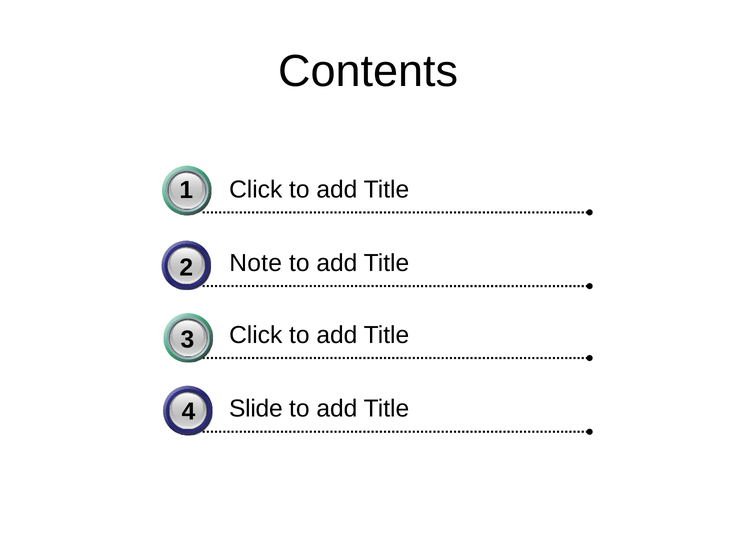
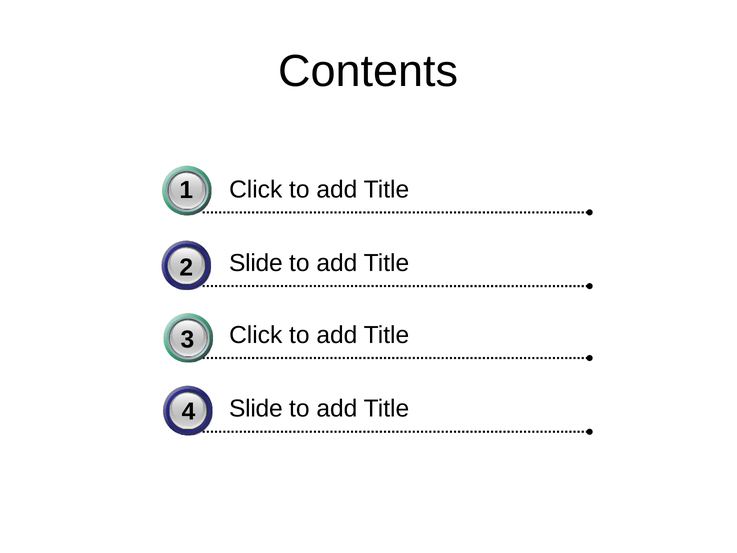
Note: Note -> Slide (256, 263)
